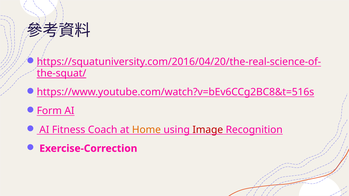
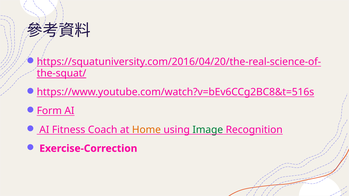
Image colour: red -> green (208, 130)
